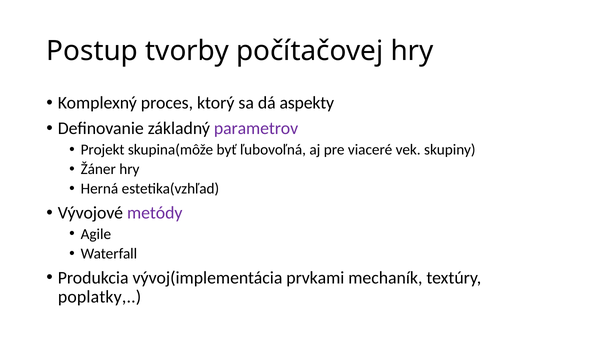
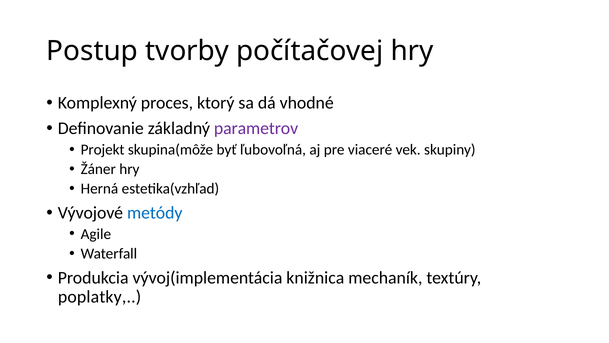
aspekty: aspekty -> vhodné (307, 103)
metódy colour: purple -> blue (155, 213)
prvkami: prvkami -> knižnica (315, 277)
